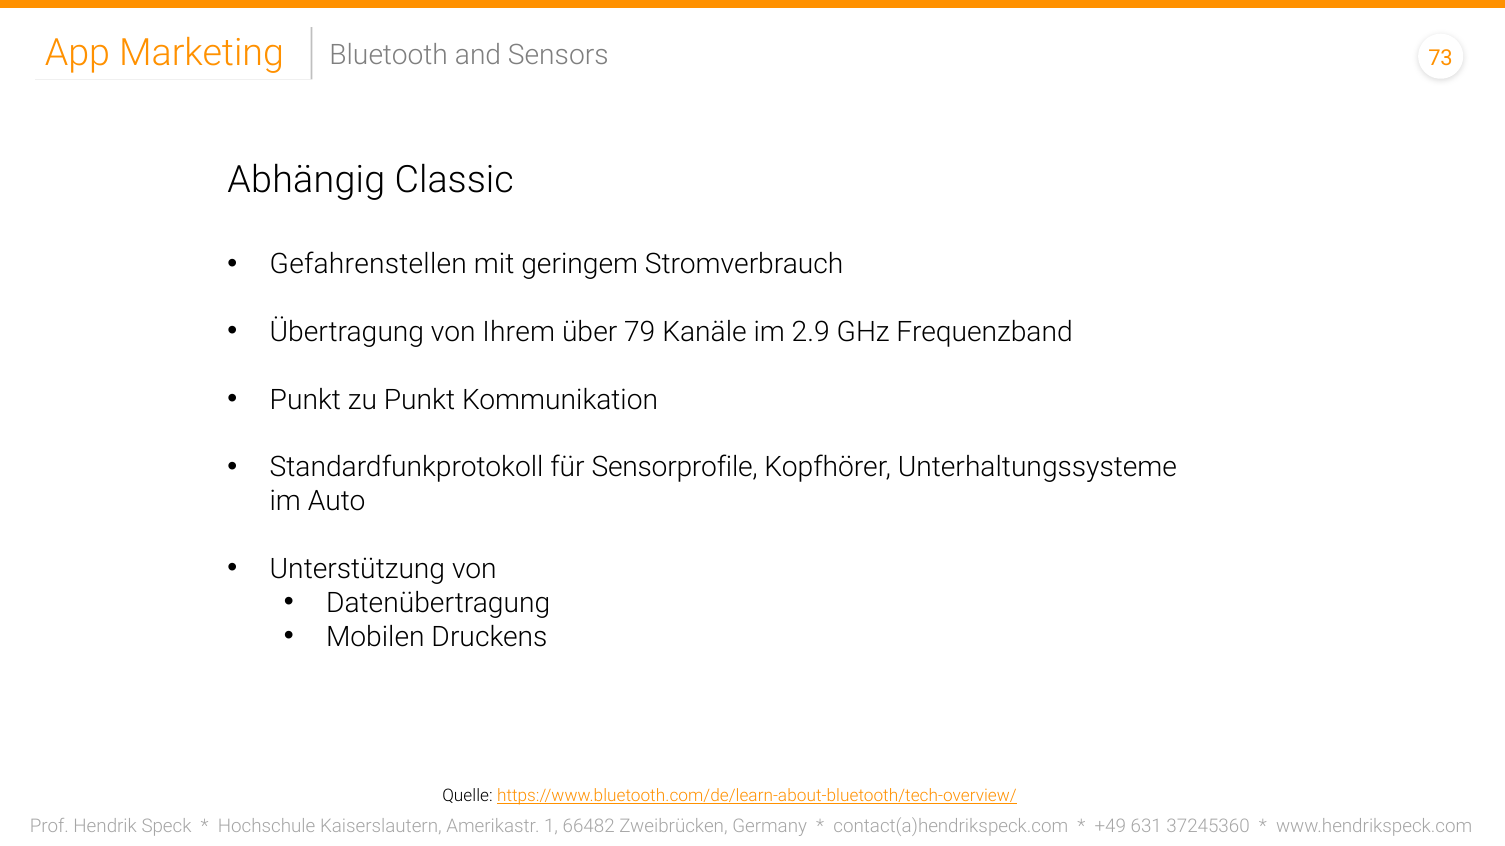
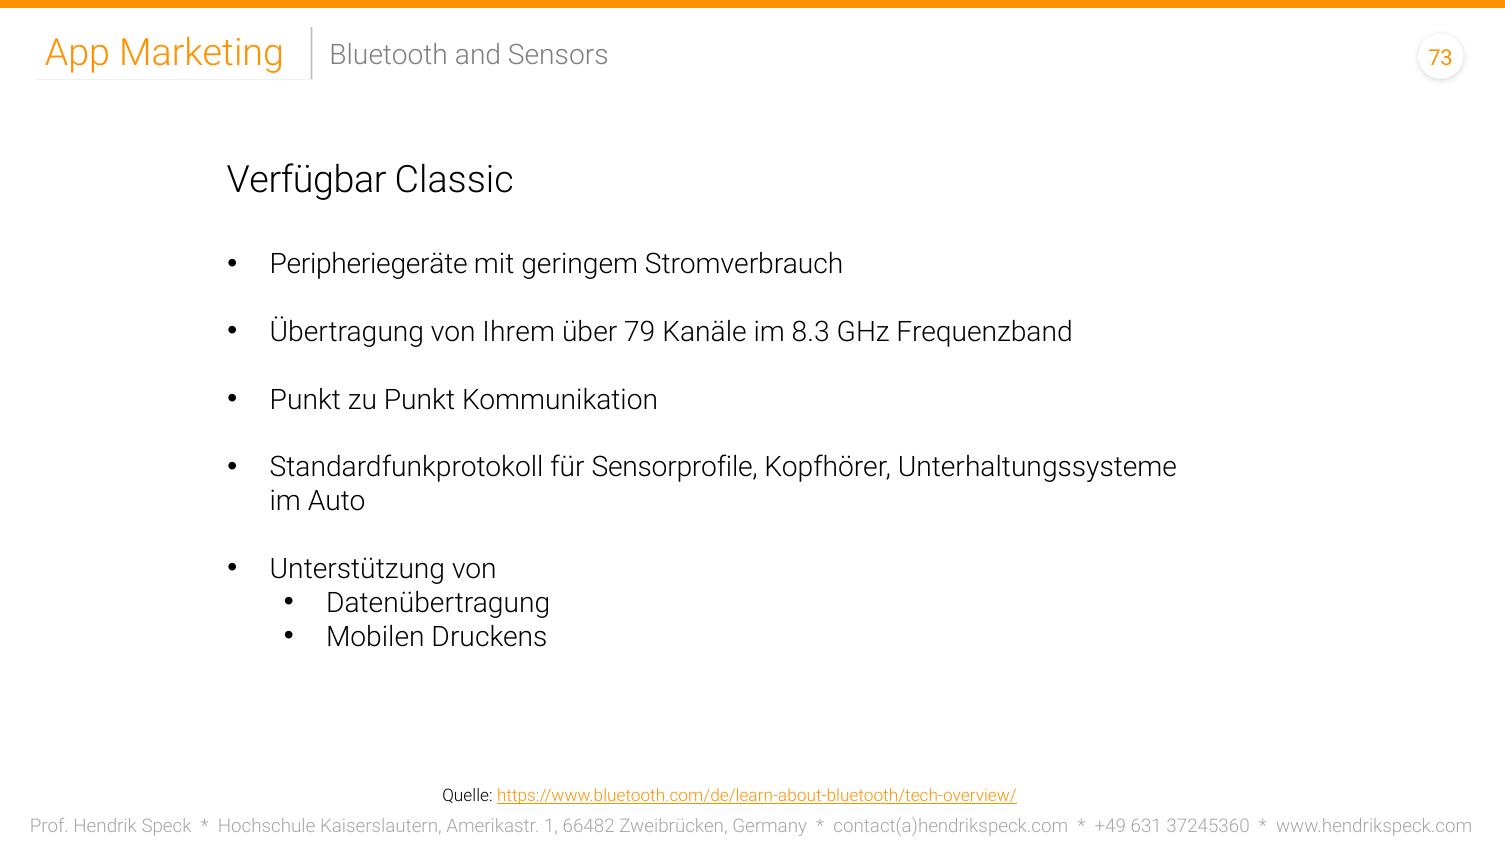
Abhängig: Abhängig -> Verfügbar (307, 181)
Gefahrenstellen: Gefahrenstellen -> Peripheriegeräte (369, 265)
2.9: 2.9 -> 8.3 (811, 332)
